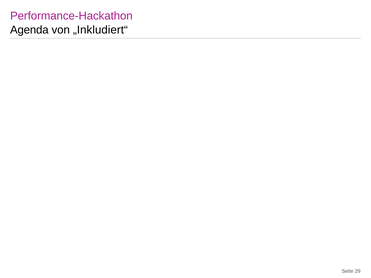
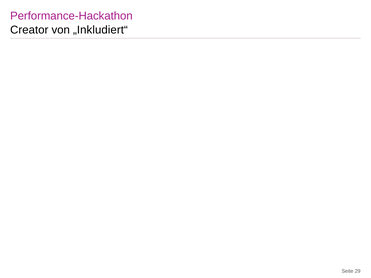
Agenda: Agenda -> Creator (29, 30)
